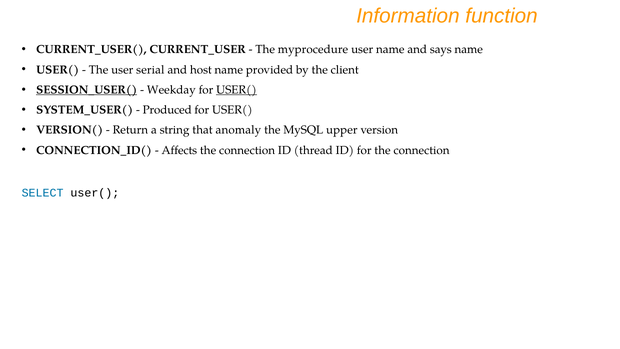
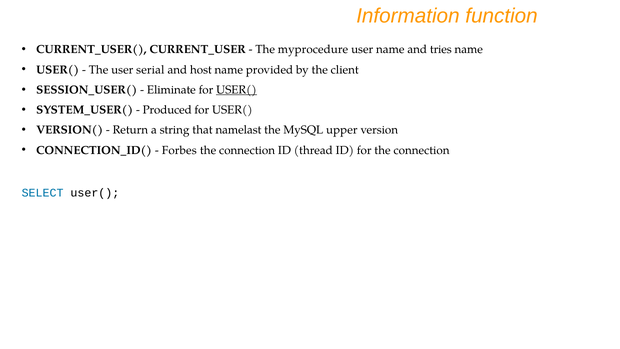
says: says -> tries (441, 49)
SESSION_USER( underline: present -> none (87, 90)
Weekday: Weekday -> Eliminate (171, 90)
anomaly: anomaly -> namelast (238, 130)
Affects: Affects -> Forbes (179, 150)
